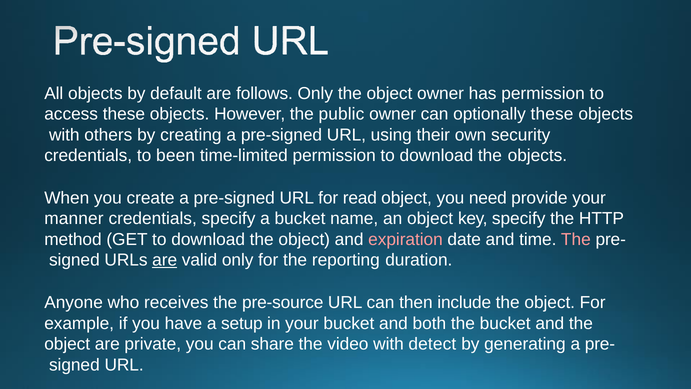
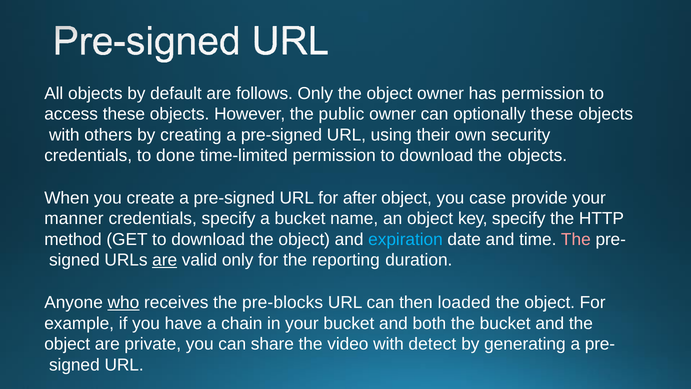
been: been -> done (176, 156)
read: read -> after (360, 198)
need: need -> case (488, 198)
expiration colour: pink -> light blue (406, 239)
who underline: none -> present (123, 302)
pre-source: pre-source -> pre-blocks (283, 302)
include: include -> loaded (464, 302)
setup: setup -> chain (242, 323)
